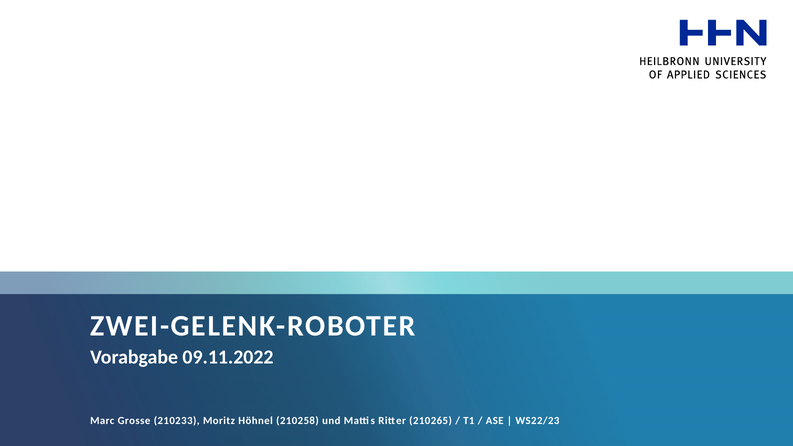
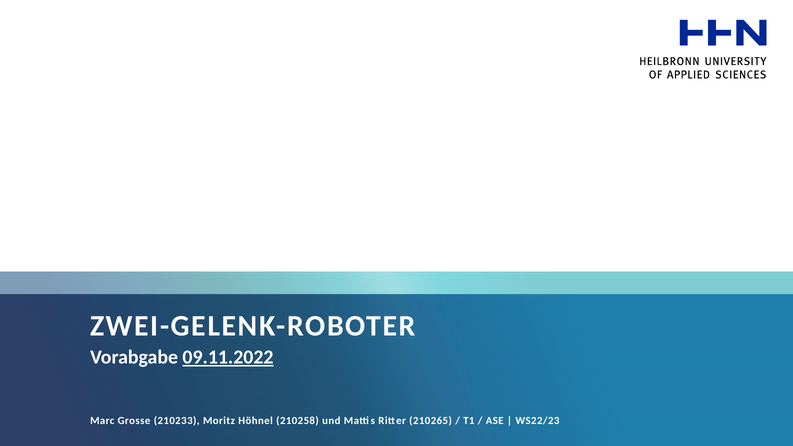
09.11.2022 underline: none -> present (228, 357)
